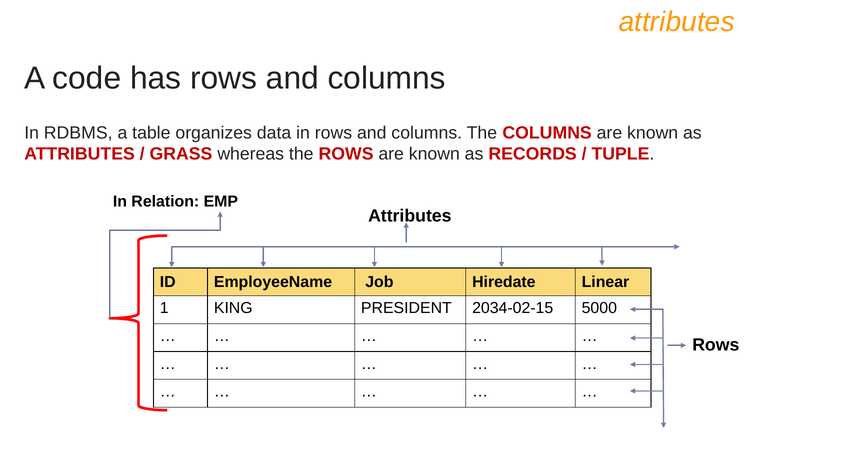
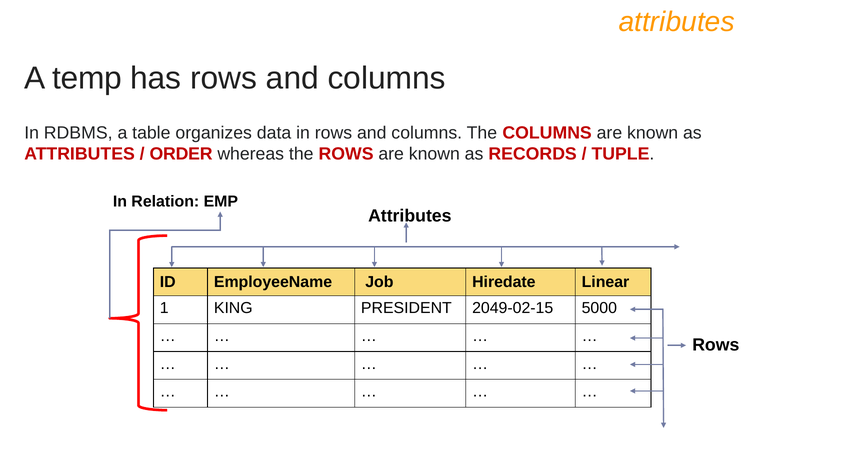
code: code -> temp (87, 78)
GRASS: GRASS -> ORDER (181, 154)
2034-02-15: 2034-02-15 -> 2049-02-15 (513, 308)
